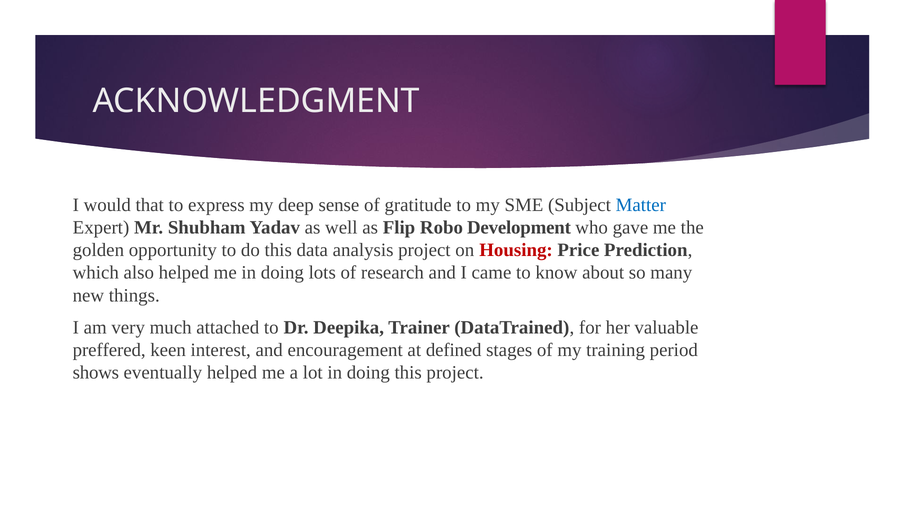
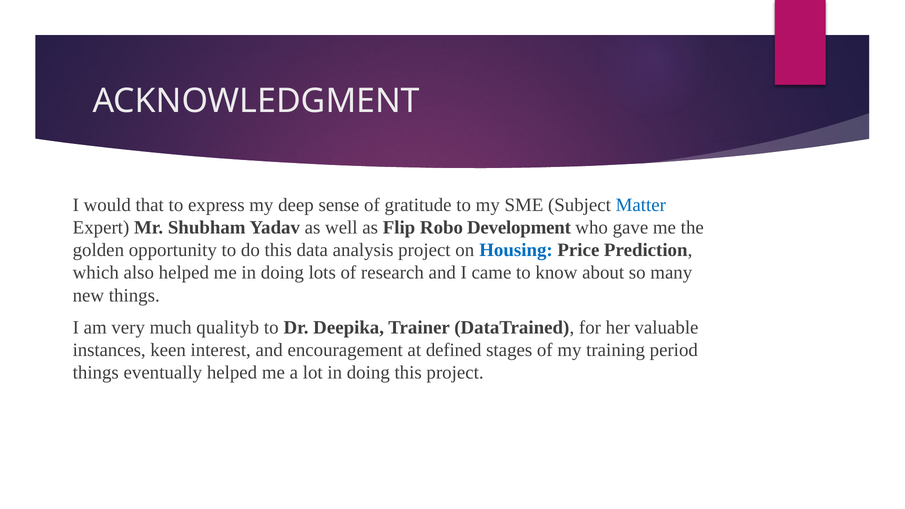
Housing colour: red -> blue (516, 250)
attached: attached -> qualityb (228, 327)
preffered: preffered -> instances (109, 350)
shows: shows -> things (96, 373)
